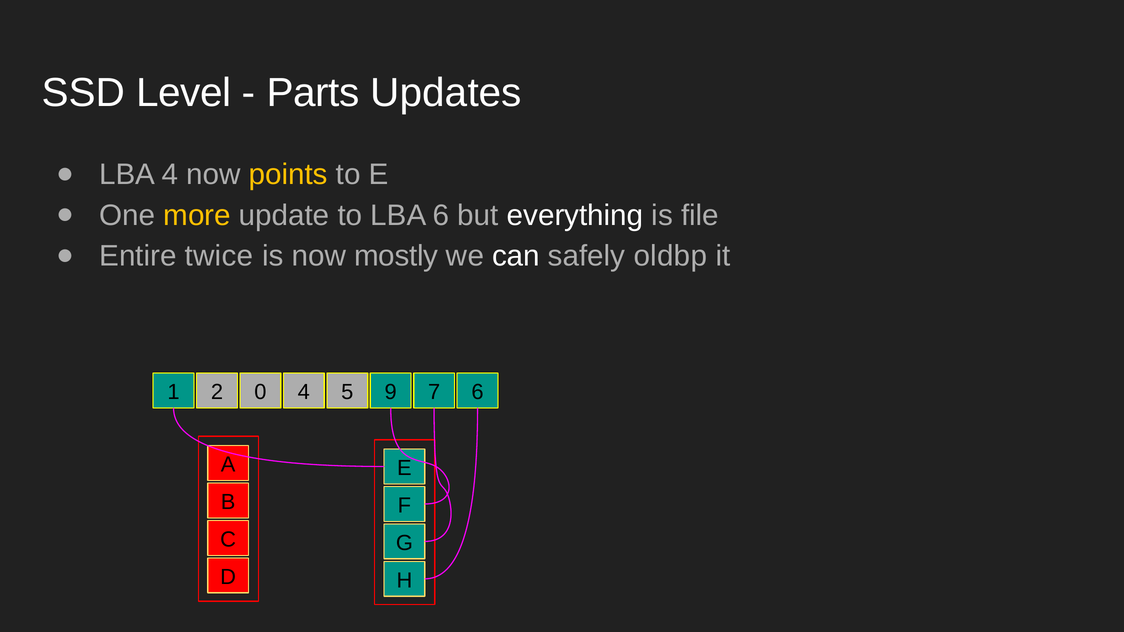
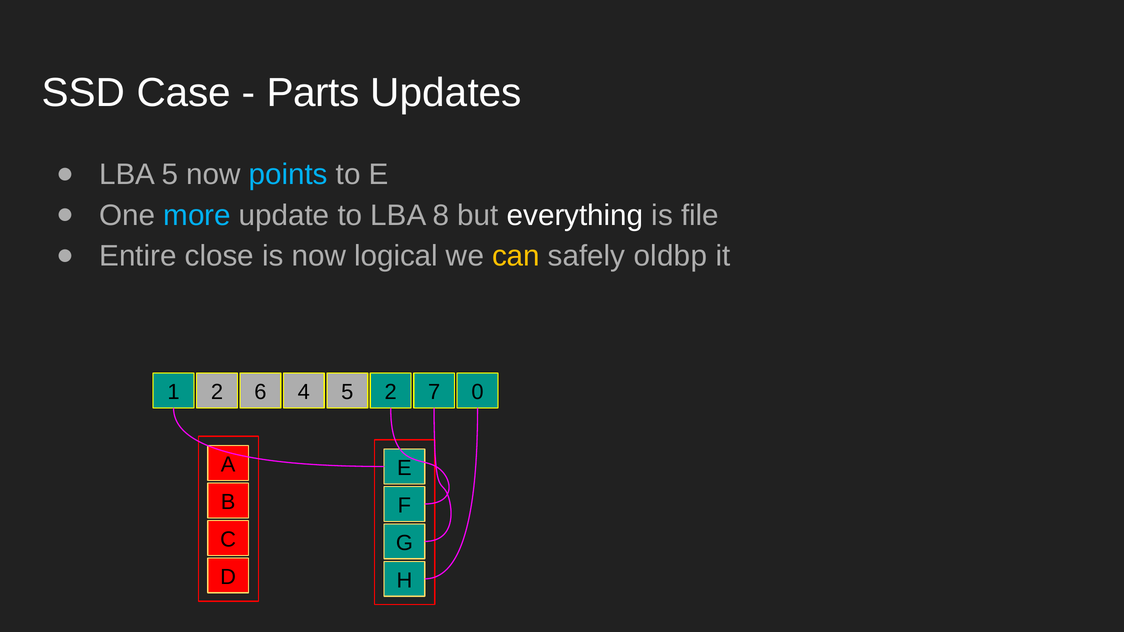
Level: Level -> Case (184, 93)
LBA 4: 4 -> 5 (170, 175)
points colour: yellow -> light blue (288, 175)
more colour: yellow -> light blue (197, 215)
LBA 6: 6 -> 8 (441, 215)
twice: twice -> close (219, 256)
mostly: mostly -> logical (396, 256)
can colour: white -> yellow (516, 256)
0: 0 -> 6 (260, 392)
5 9: 9 -> 2 (391, 392)
7 6: 6 -> 0 (478, 392)
